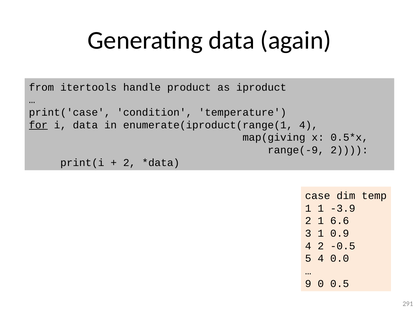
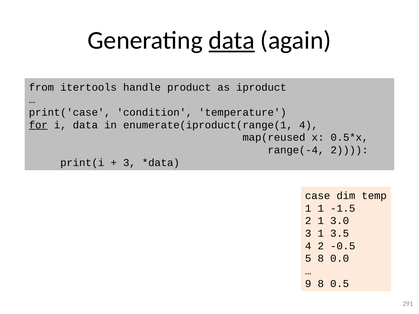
data underline: none -> present (232, 41)
map(giving: map(giving -> map(reused (274, 138)
range(-9: range(-9 -> range(-4 (296, 150)
2: 2 -> 3 (129, 163)
-3.9: -3.9 -> -1.5 (343, 208)
6.6: 6.6 -> 3.0 (340, 221)
0.9: 0.9 -> 3.5 (340, 234)
5 4: 4 -> 8 (321, 259)
9 0: 0 -> 8 (321, 284)
